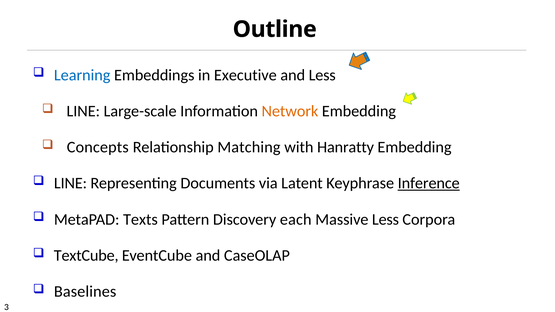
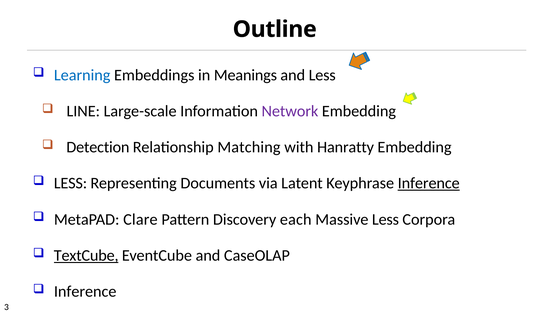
Executive: Executive -> Meanings (245, 75)
Network colour: orange -> purple (290, 111)
Concepts: Concepts -> Detection (98, 147)
LINE: LINE -> LESS (70, 183)
Texts: Texts -> Clare (140, 219)
TextCube underline: none -> present (86, 256)
Baselines: Baselines -> Inference (85, 292)
